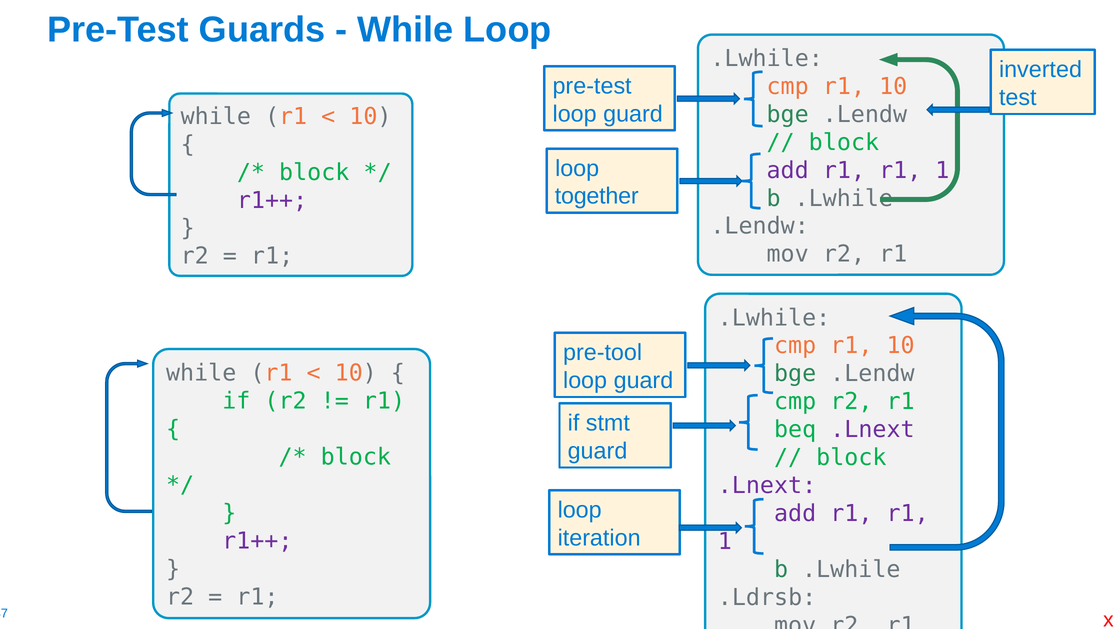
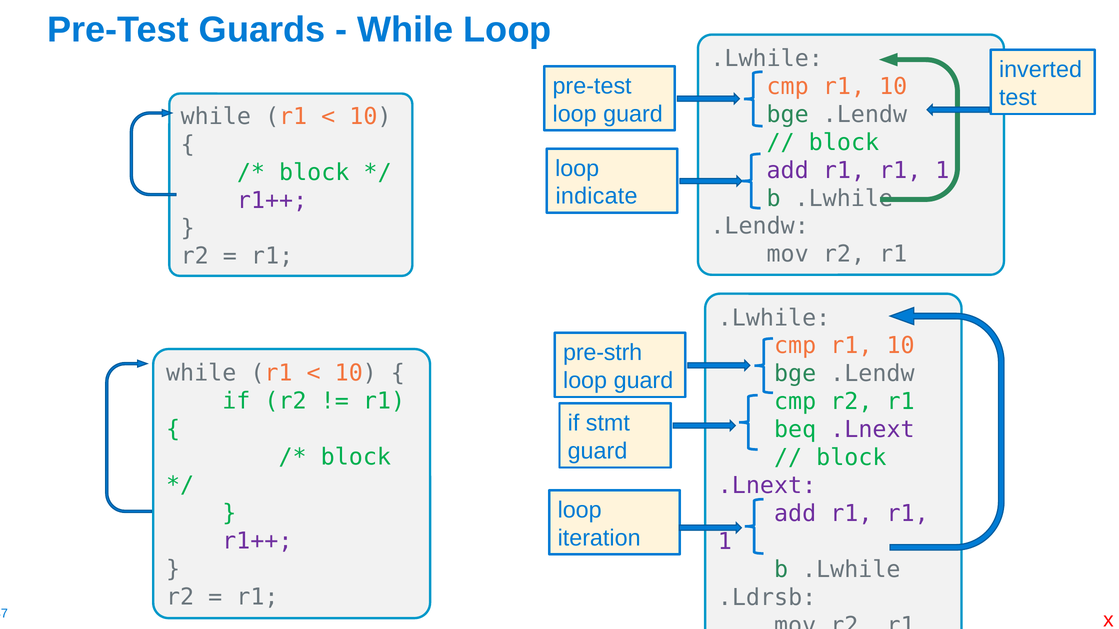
together: together -> indicate (597, 196)
pre-tool: pre-tool -> pre-strh (603, 353)
